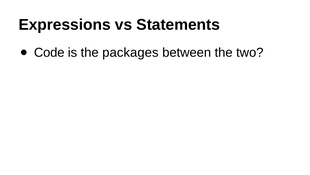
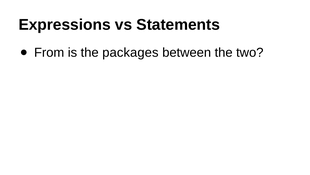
Code: Code -> From (49, 52)
